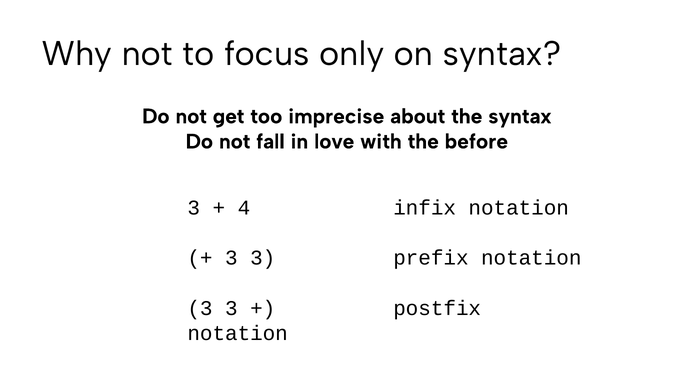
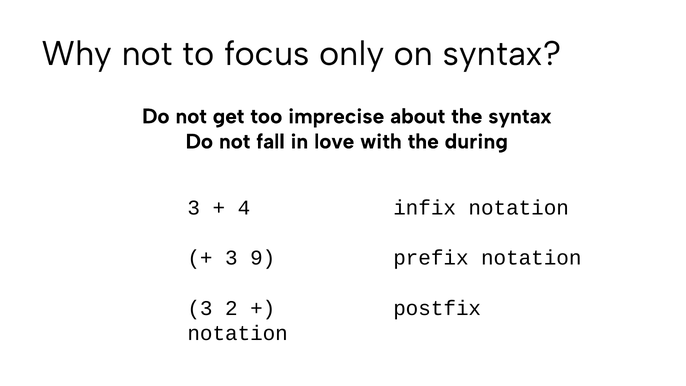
before: before -> during (476, 141)
3: 3 -> 9 (263, 258)
3: 3 -> 2 (231, 308)
